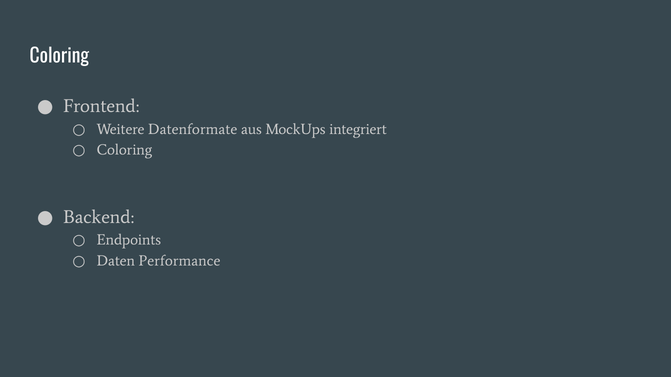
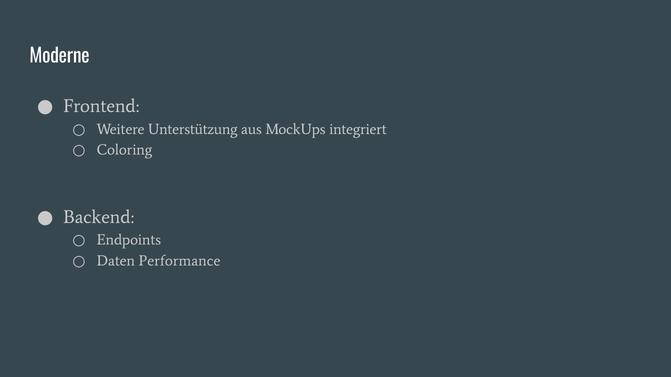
Coloring: Coloring -> Moderne (59, 56)
Datenformate: Datenformate -> Unterstützung (193, 129)
